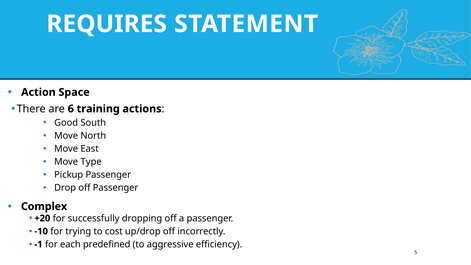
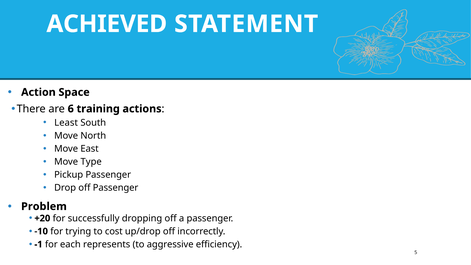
REQUIRES: REQUIRES -> ACHIEVED (107, 24)
Good: Good -> Least (66, 123)
Complex: Complex -> Problem (44, 206)
predefined: predefined -> represents (107, 244)
